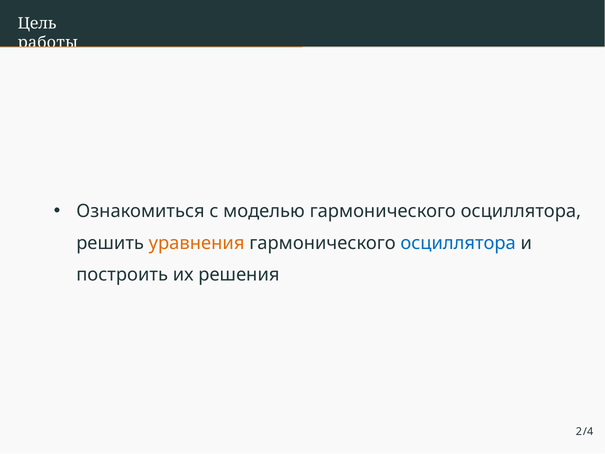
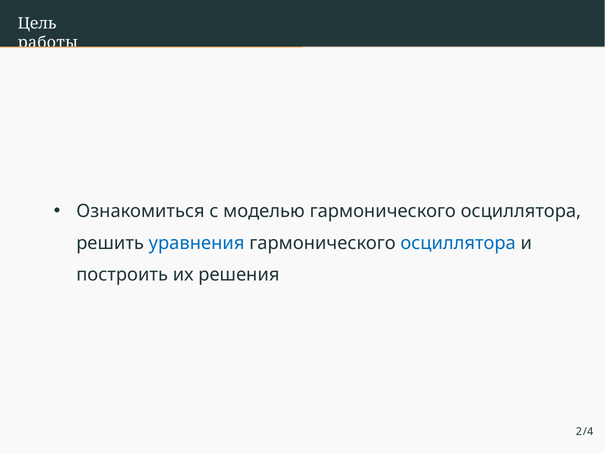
уравнения colour: orange -> blue (197, 243)
